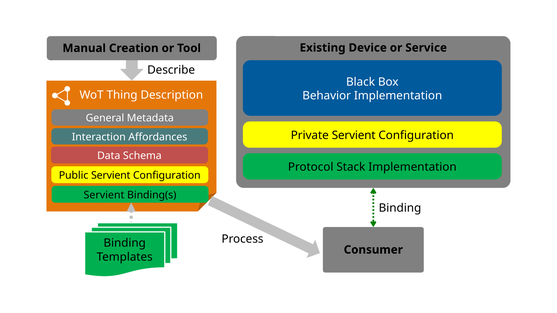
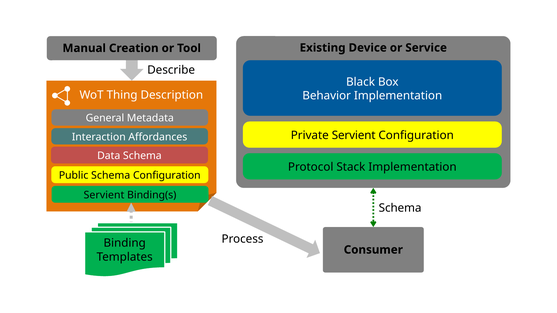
Public Servient: Servient -> Schema (111, 176)
Binding: Binding -> Schema (400, 208)
